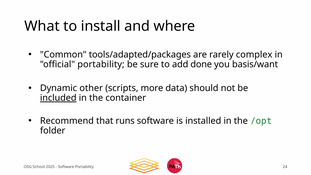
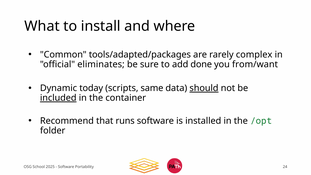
official portability: portability -> eliminates (101, 64)
basis/want: basis/want -> from/want (255, 64)
other: other -> today (91, 88)
more: more -> same (152, 88)
should underline: none -> present (204, 88)
